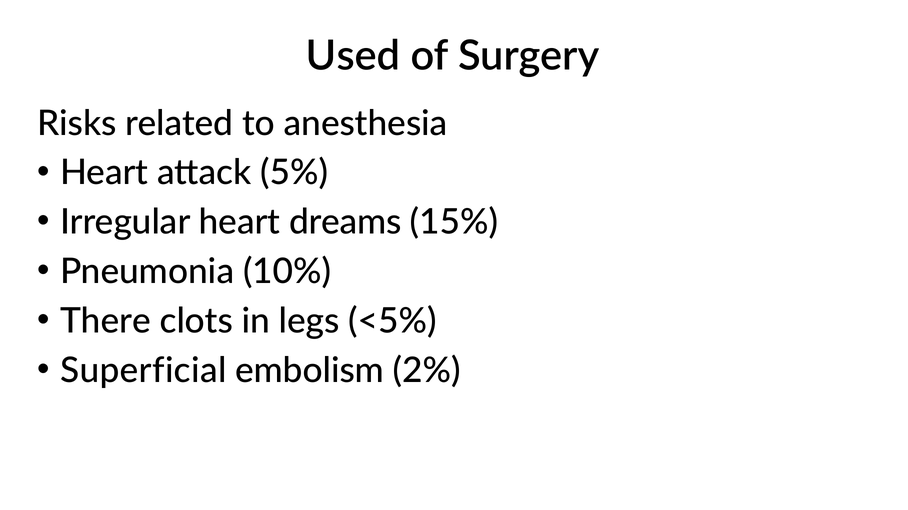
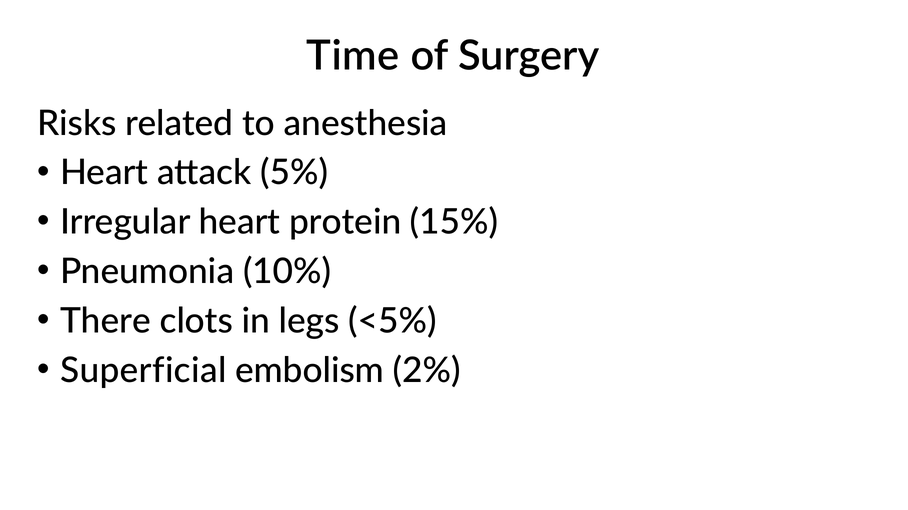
Used: Used -> Time (353, 56)
dreams: dreams -> protein (345, 223)
